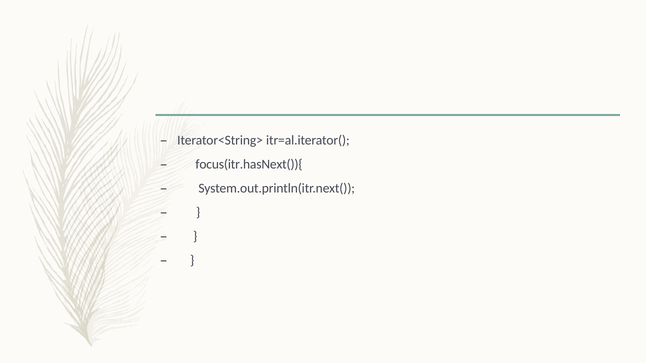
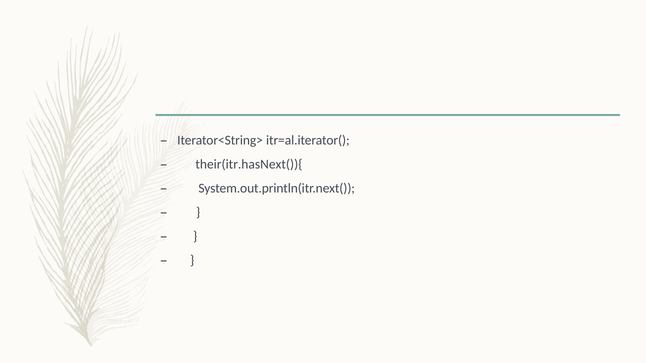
focus(itr.hasNext()){: focus(itr.hasNext()){ -> their(itr.hasNext()){ (249, 165)
